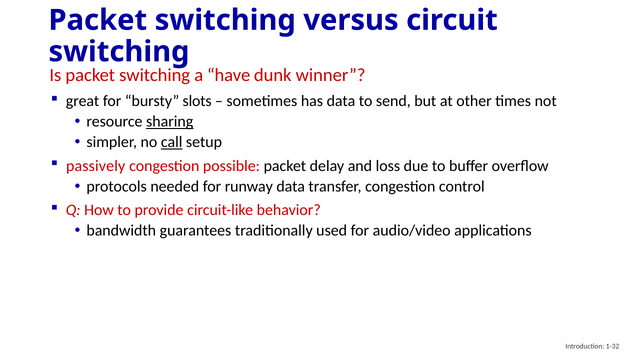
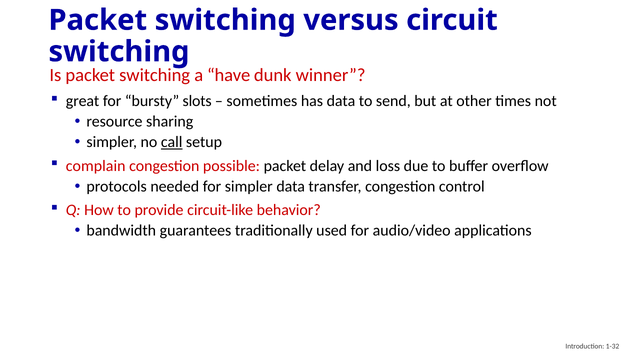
sharing underline: present -> none (170, 122)
passively: passively -> complain (96, 166)
for runway: runway -> simpler (249, 186)
